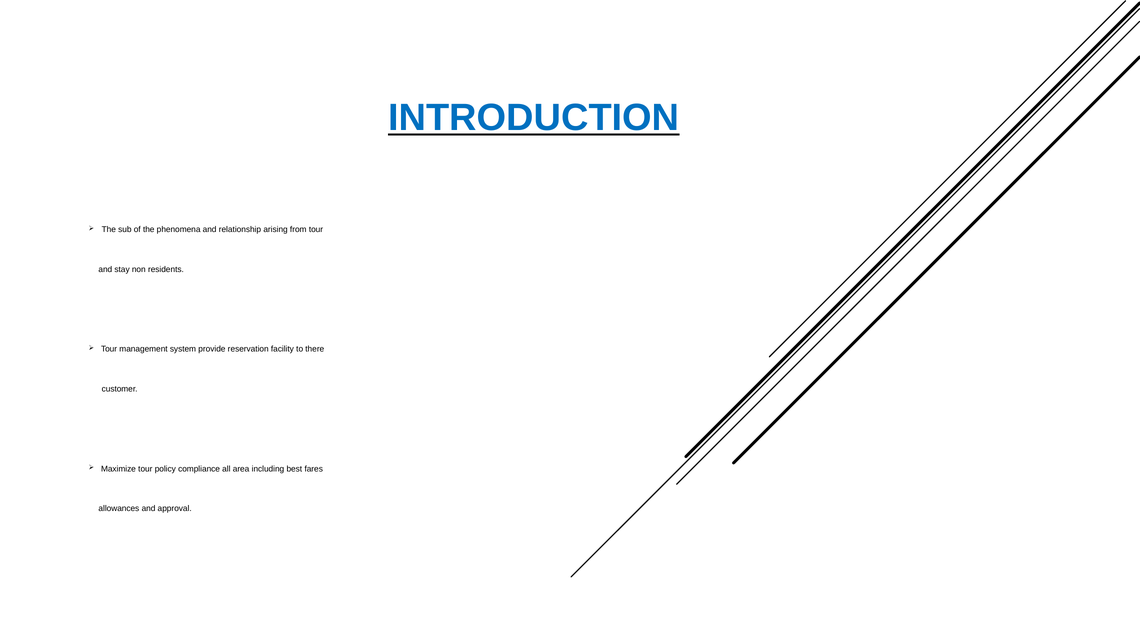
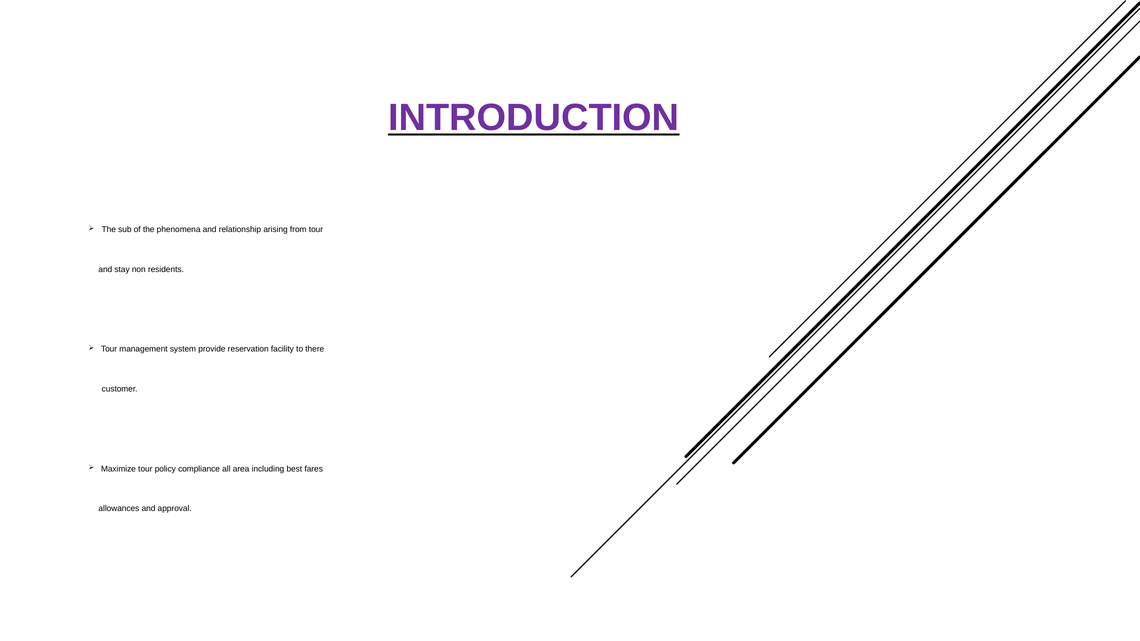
INTRODUCTION colour: blue -> purple (534, 118)
